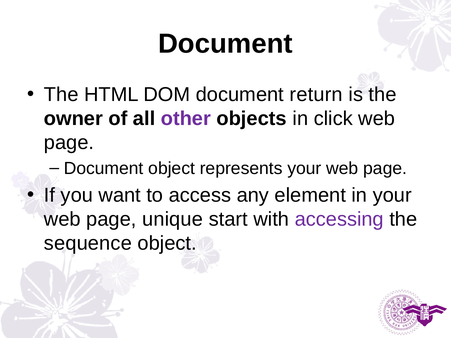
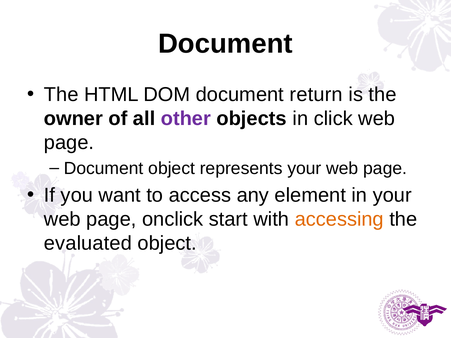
unique: unique -> onclick (173, 219)
accessing colour: purple -> orange (339, 219)
sequence: sequence -> evaluated (88, 243)
